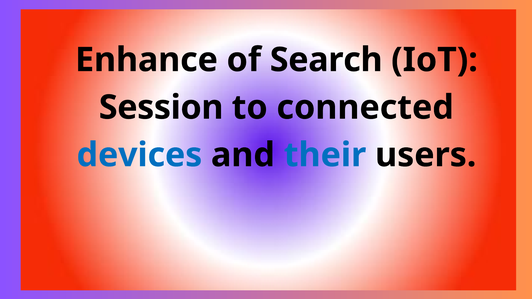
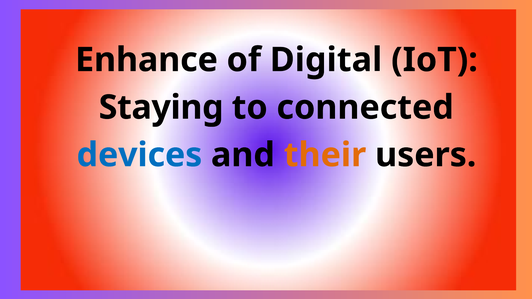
Search: Search -> Digital (326, 60)
Session: Session -> Staying (161, 108)
their colour: blue -> orange (325, 155)
